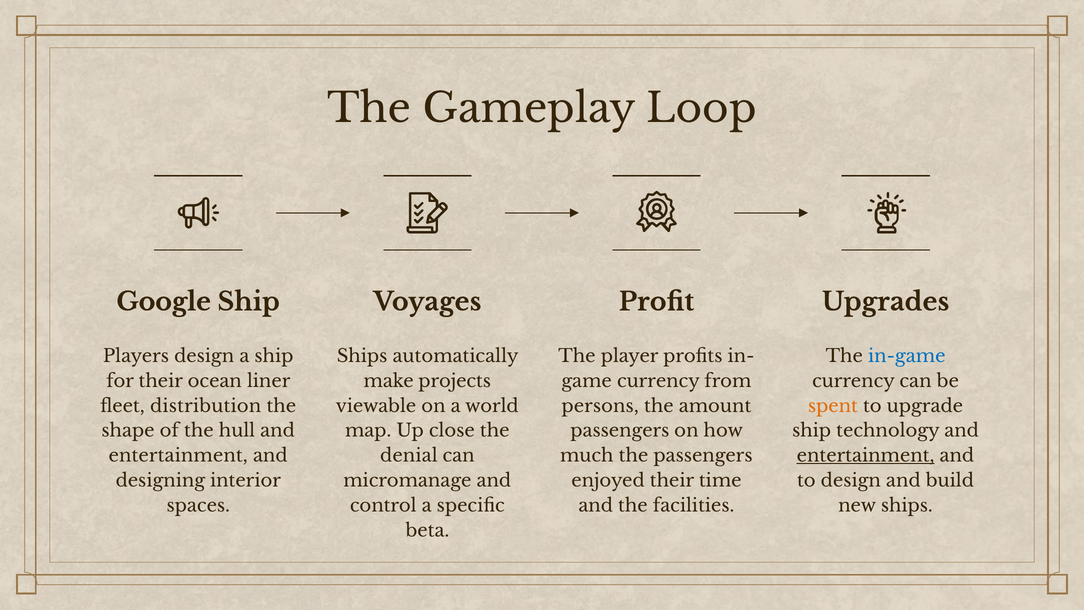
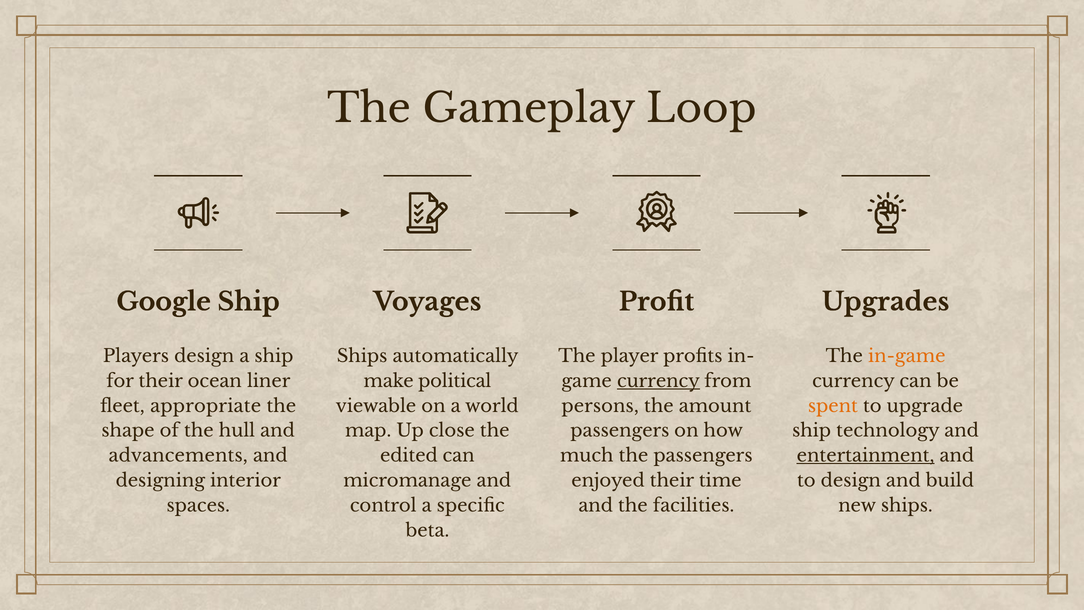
in-game colour: blue -> orange (907, 356)
projects: projects -> political (455, 381)
currency underline: none -> present (658, 381)
distribution: distribution -> appropriate (206, 406)
entertainment: entertainment -> advancements (178, 456)
denial: denial -> edited (409, 456)
